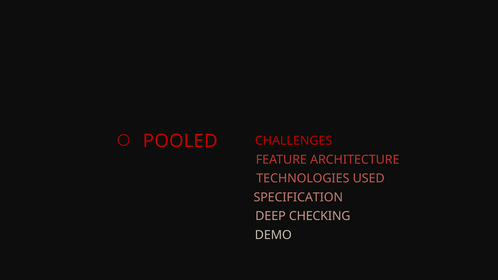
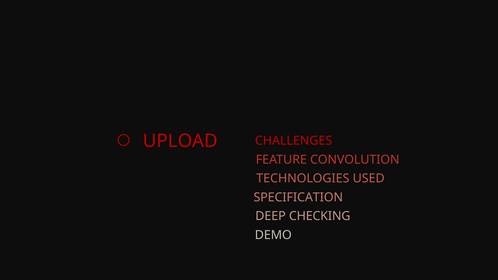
POOLED: POOLED -> UPLOAD (180, 141)
ARCHITECTURE: ARCHITECTURE -> CONVOLUTION (355, 160)
